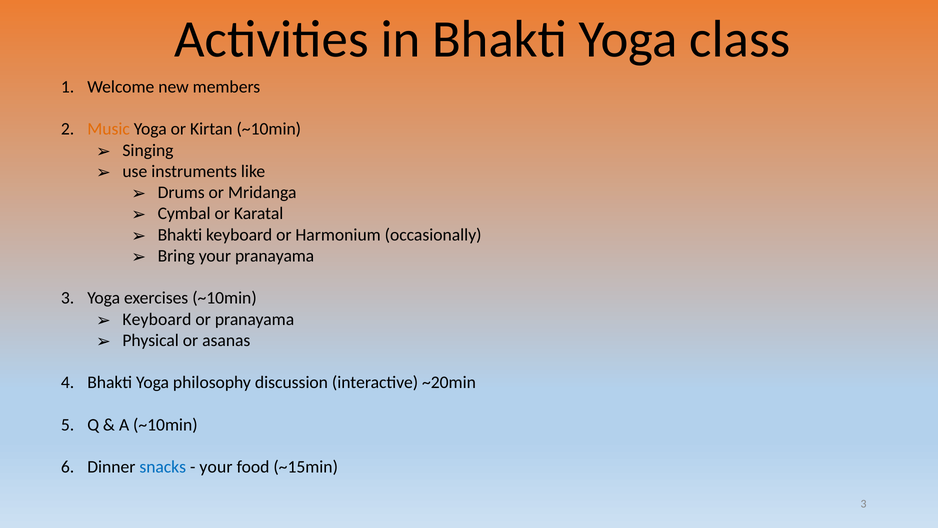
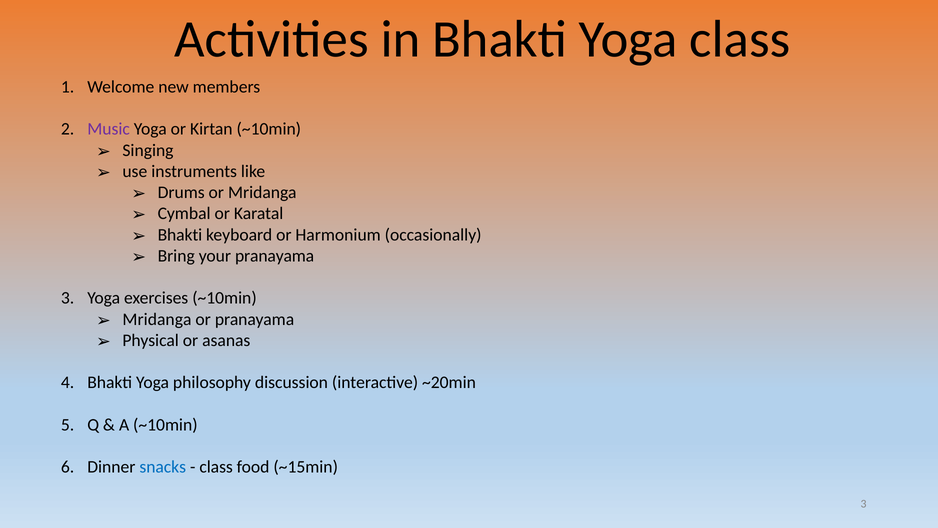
Music colour: orange -> purple (109, 129)
Keyboard: Keyboard -> Mridanga (157, 319)
your: your -> class (216, 467)
